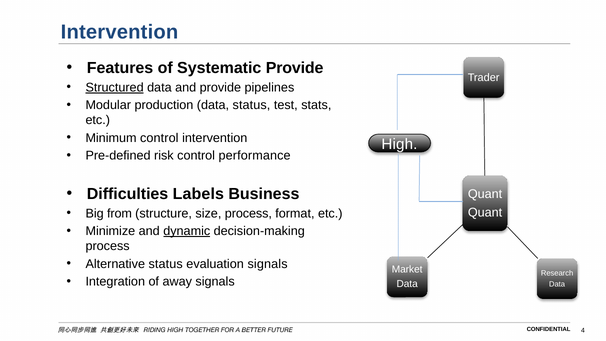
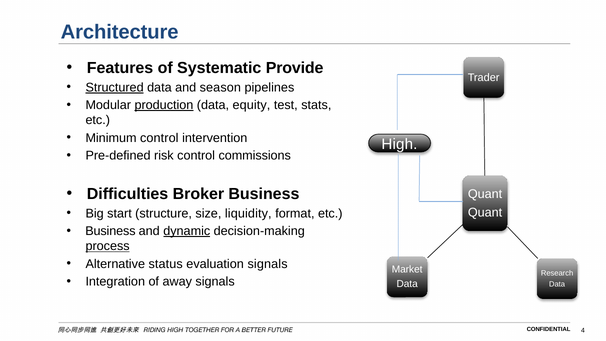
Intervention: Intervention -> Architecture (120, 32)
and provide: provide -> season (220, 87)
production underline: none -> present (164, 105)
data status: status -> equity (251, 105)
performance: performance -> commissions (255, 156)
Labels: Labels -> Broker (198, 194)
from: from -> start (119, 213)
size process: process -> liquidity (248, 213)
Minimize: Minimize -> Business (110, 231)
process underline: none -> present (108, 246)
